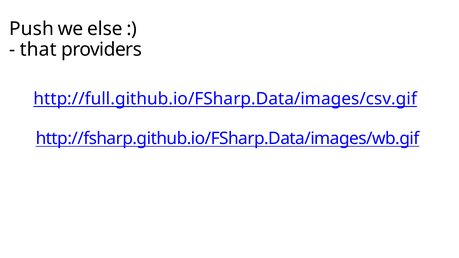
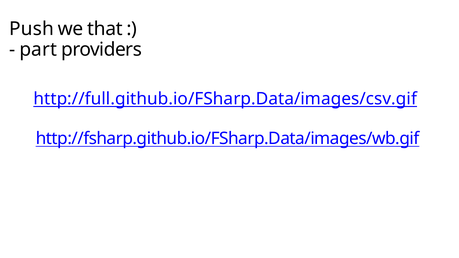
else: else -> that (105, 29)
that: that -> part (38, 50)
